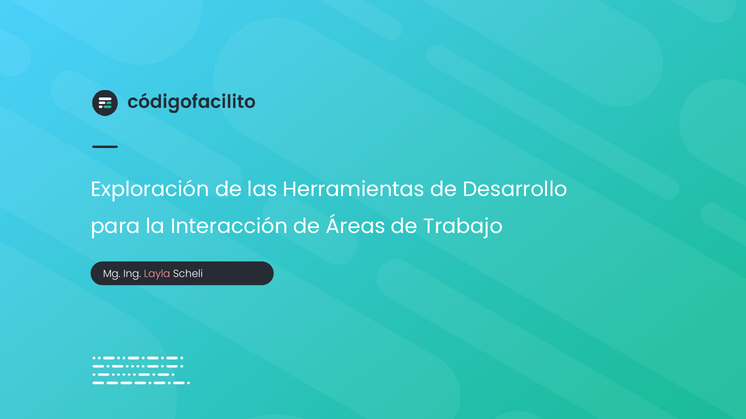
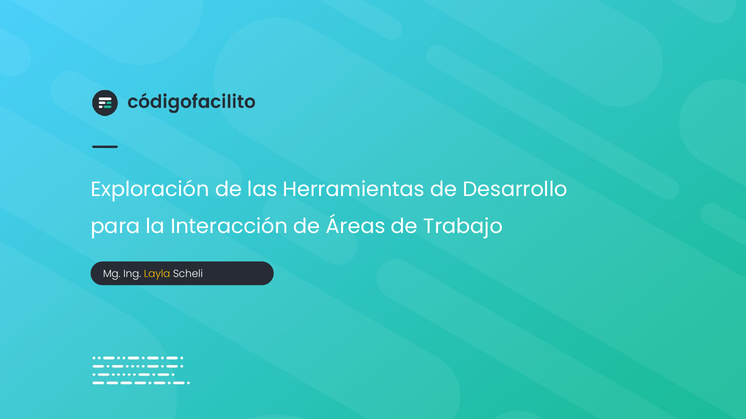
Layla colour: pink -> yellow (157, 274)
